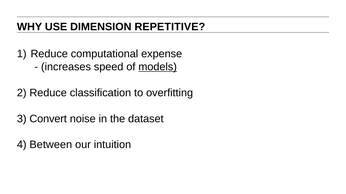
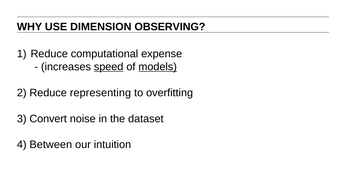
REPETITIVE: REPETITIVE -> OBSERVING (170, 27)
speed underline: none -> present (109, 67)
classification: classification -> representing (100, 93)
